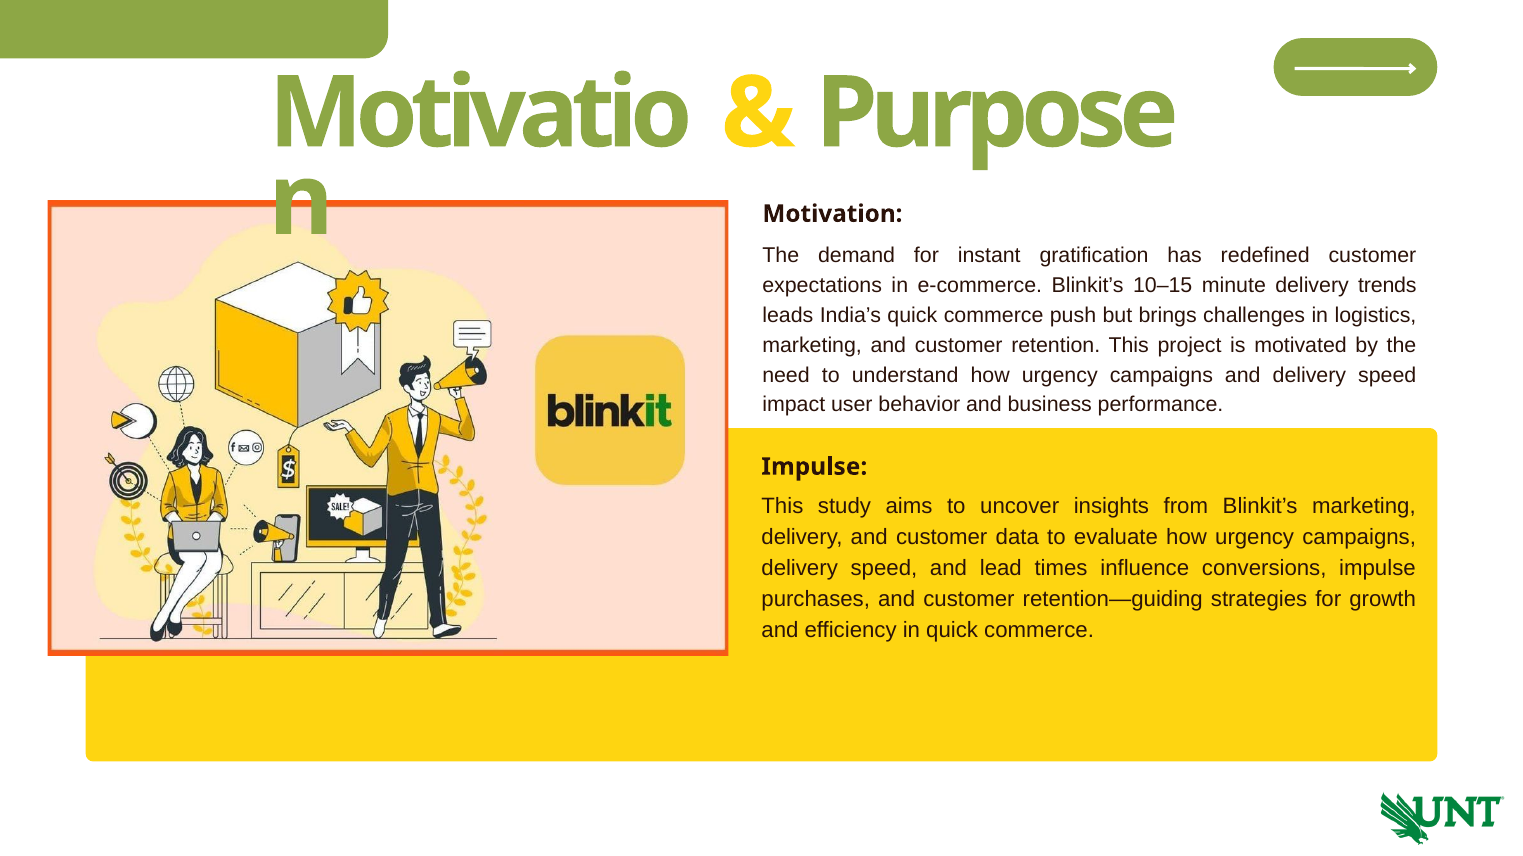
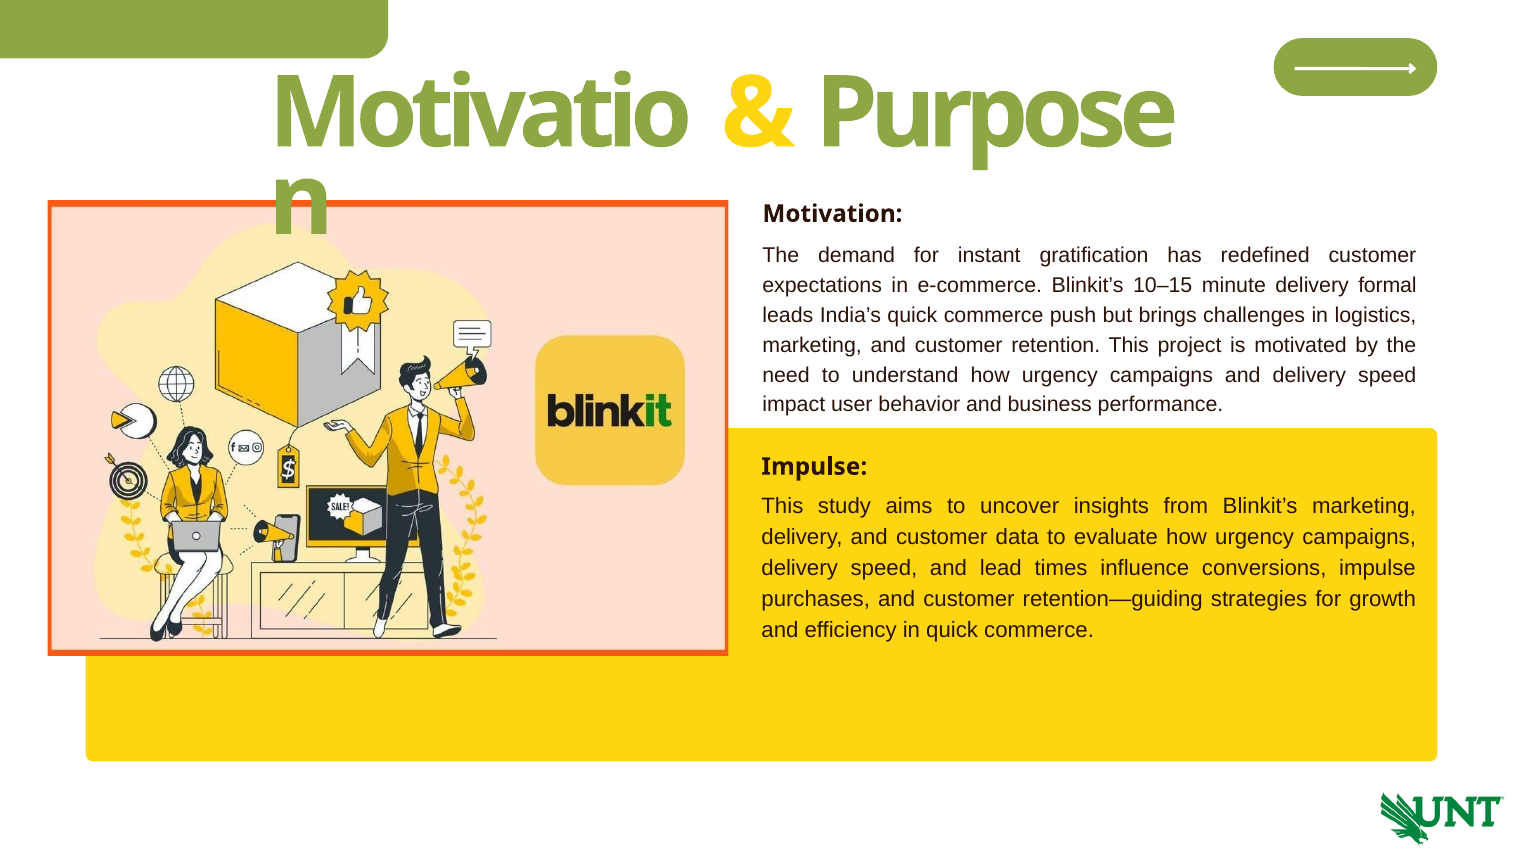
trends: trends -> formal (1387, 286)
